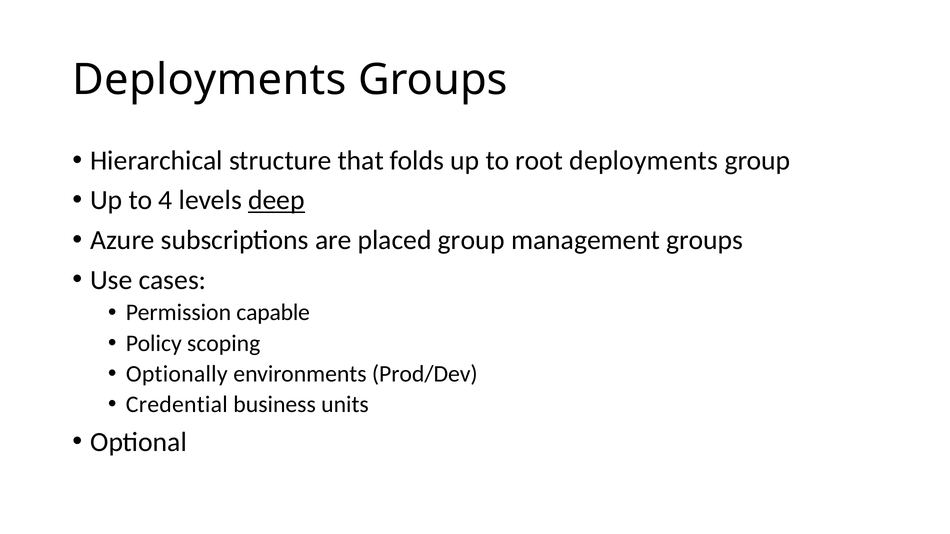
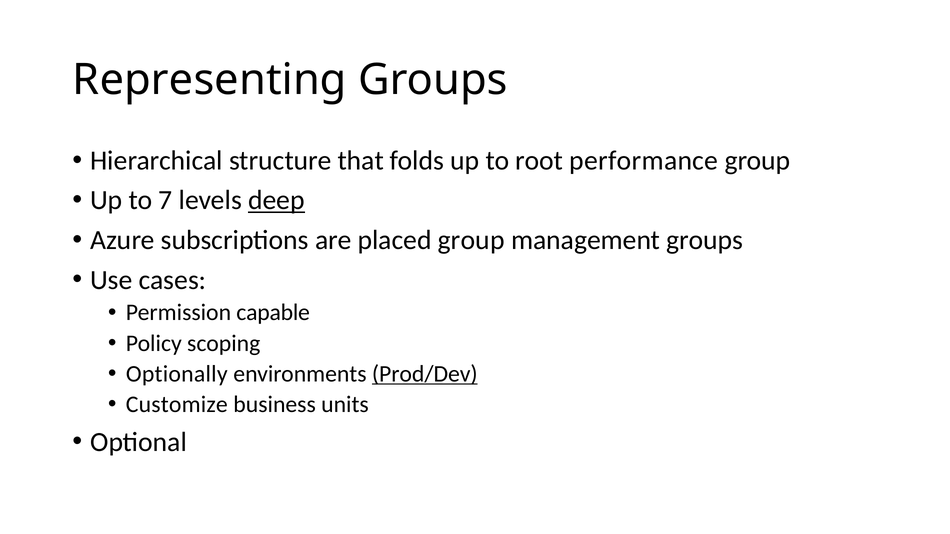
Deployments: Deployments -> Representing (210, 80)
root deployments: deployments -> performance (644, 161)
4: 4 -> 7 (166, 200)
Prod/Dev underline: none -> present (425, 374)
Credential: Credential -> Customize (177, 405)
